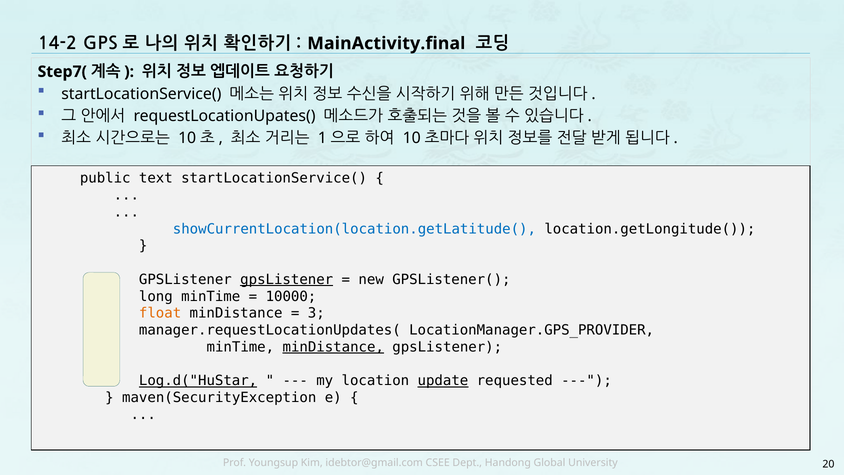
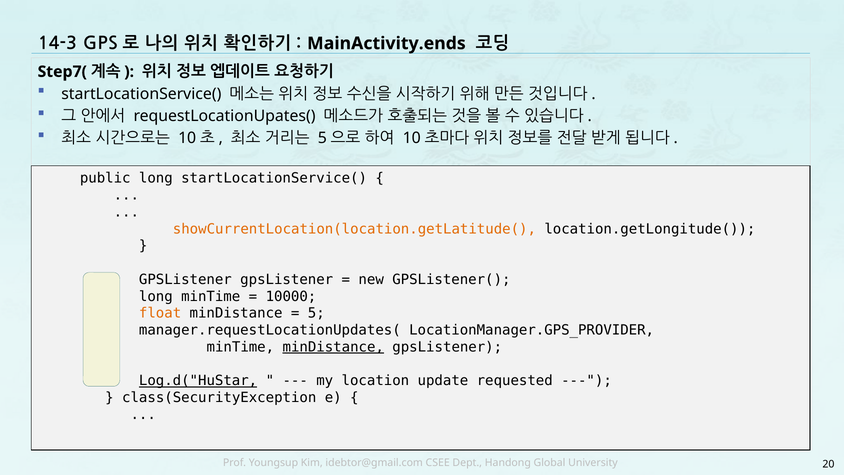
14-2: 14-2 -> 14-3 (57, 43)
MainActivity.final: MainActivity.final -> MainActivity.ends (386, 43)
1: 1 -> 5 (322, 138)
public text: text -> long (156, 178)
showCurrentLocation(location.getLatitude( colour: blue -> orange (354, 229)
gpsListener underline: present -> none (287, 279)
3: 3 -> 5 (316, 313)
update underline: present -> none (443, 381)
maven(SecurityException: maven(SecurityException -> class(SecurityException (219, 398)
